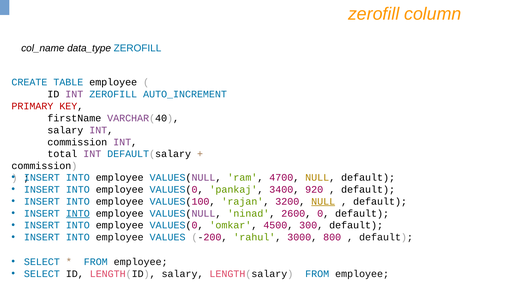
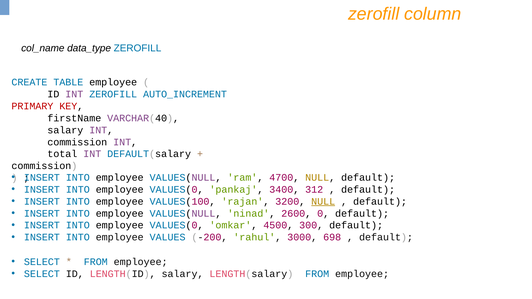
920: 920 -> 312 (314, 190)
INTO underline: present -> none (78, 214)
800: 800 -> 698 (332, 238)
